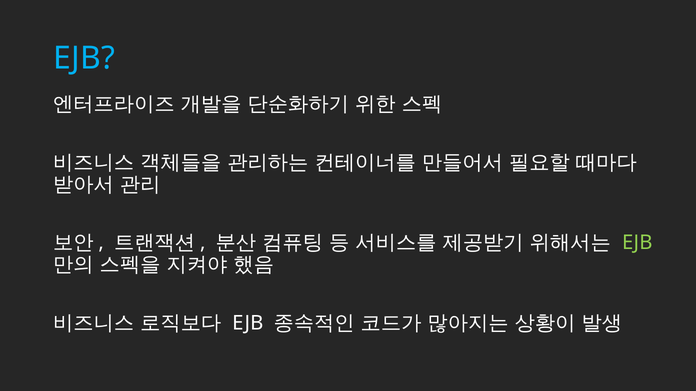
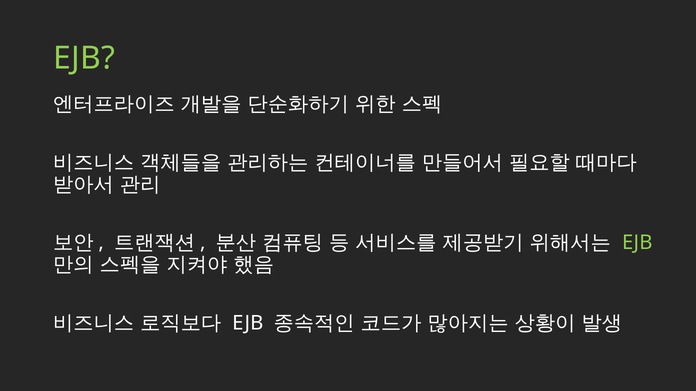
EJB colour: light blue -> light green (84, 58)
